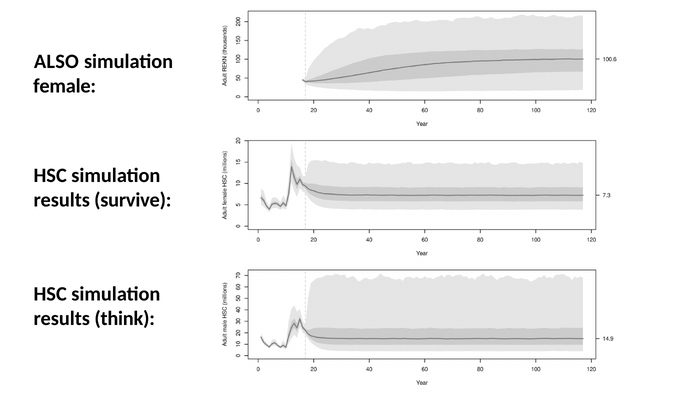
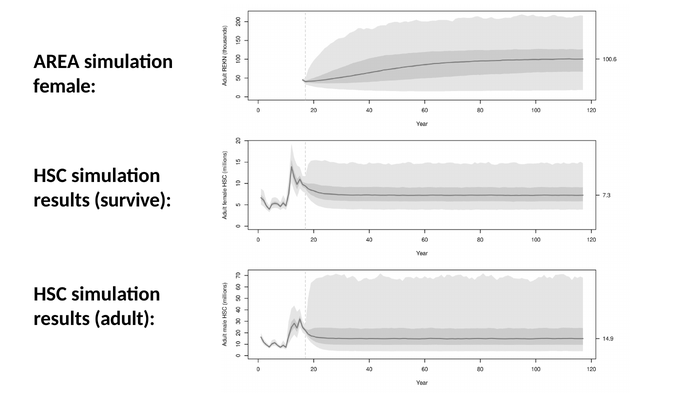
ALSO: ALSO -> AREA (57, 61)
think: think -> adult (125, 318)
